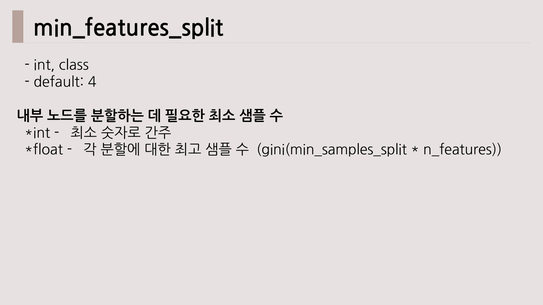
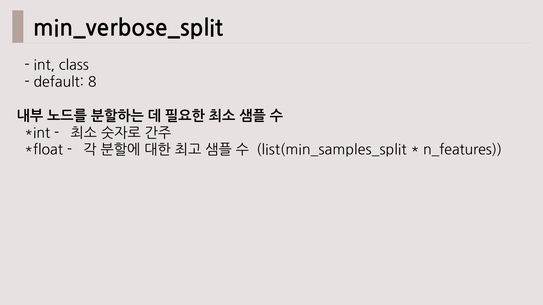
min_features_split: min_features_split -> min_verbose_split (128, 28)
4: 4 -> 8 (92, 82)
gini(min_samples_split: gini(min_samples_split -> list(min_samples_split (331, 150)
